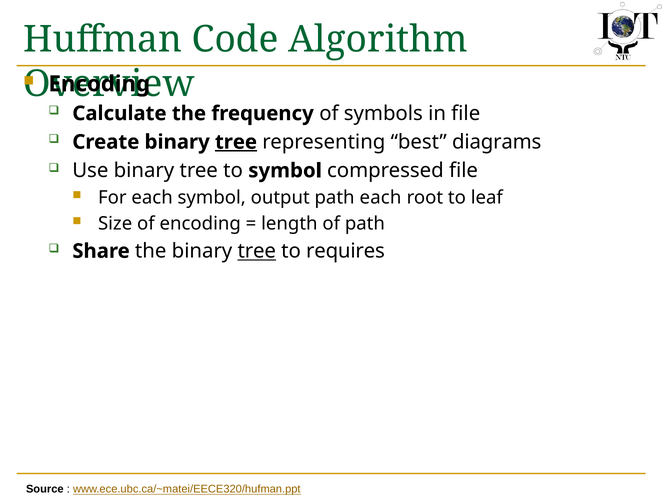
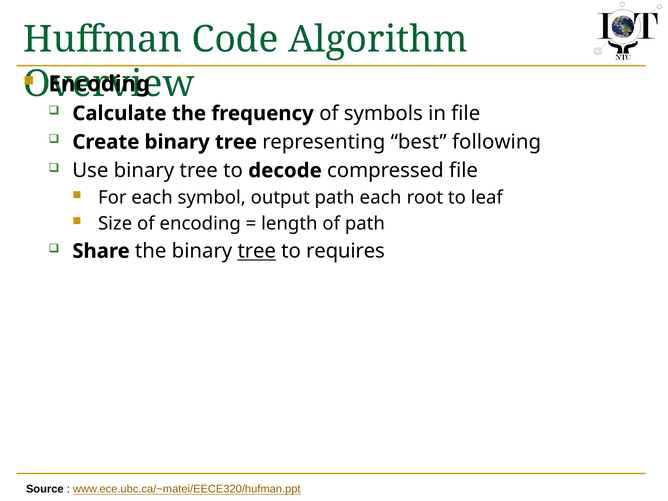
tree underline: present -> none (236, 142)
diagrams: diagrams -> following (497, 142)
to symbol: symbol -> decode (285, 171)
